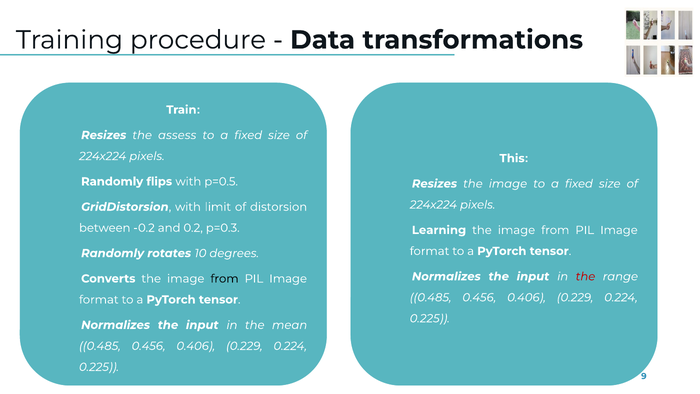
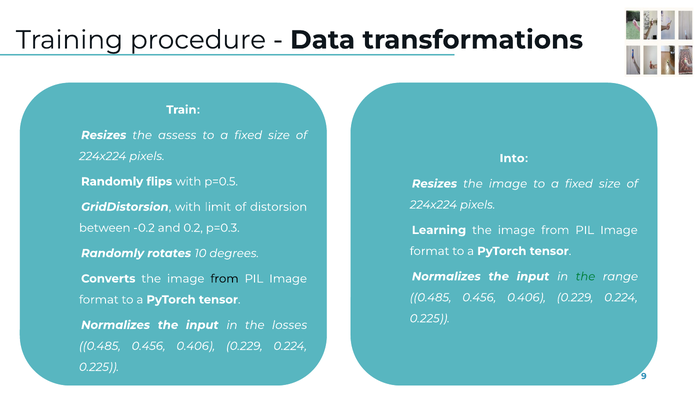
This: This -> Into (512, 158)
the colour: red -> green (585, 276)
mean: mean -> losses (290, 325)
